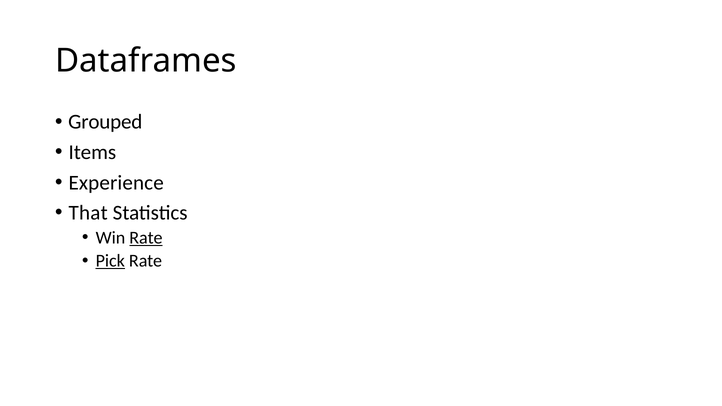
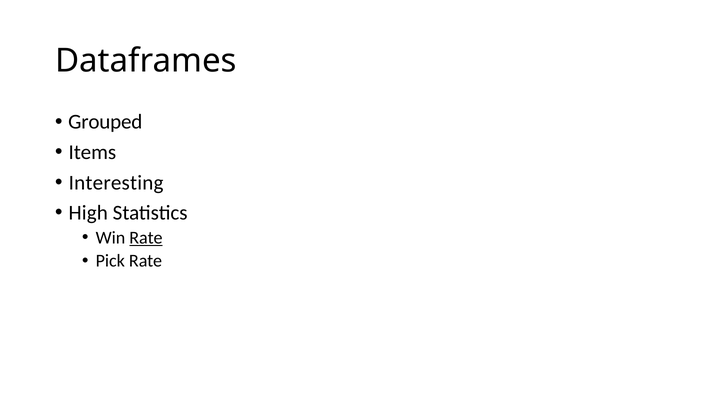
Experience: Experience -> Interesting (116, 183)
That: That -> High (88, 213)
Pick underline: present -> none (110, 261)
